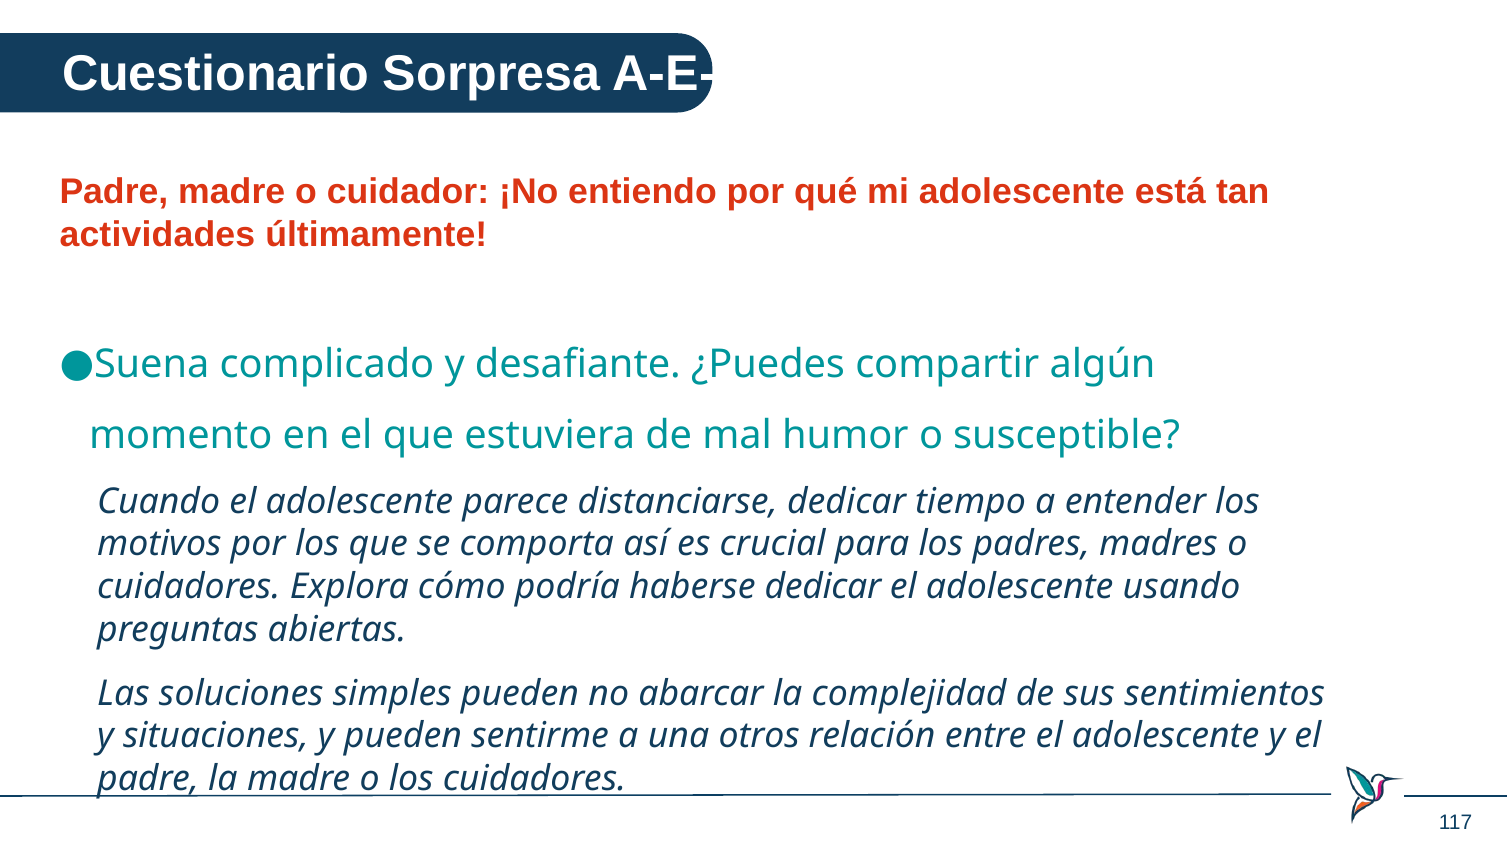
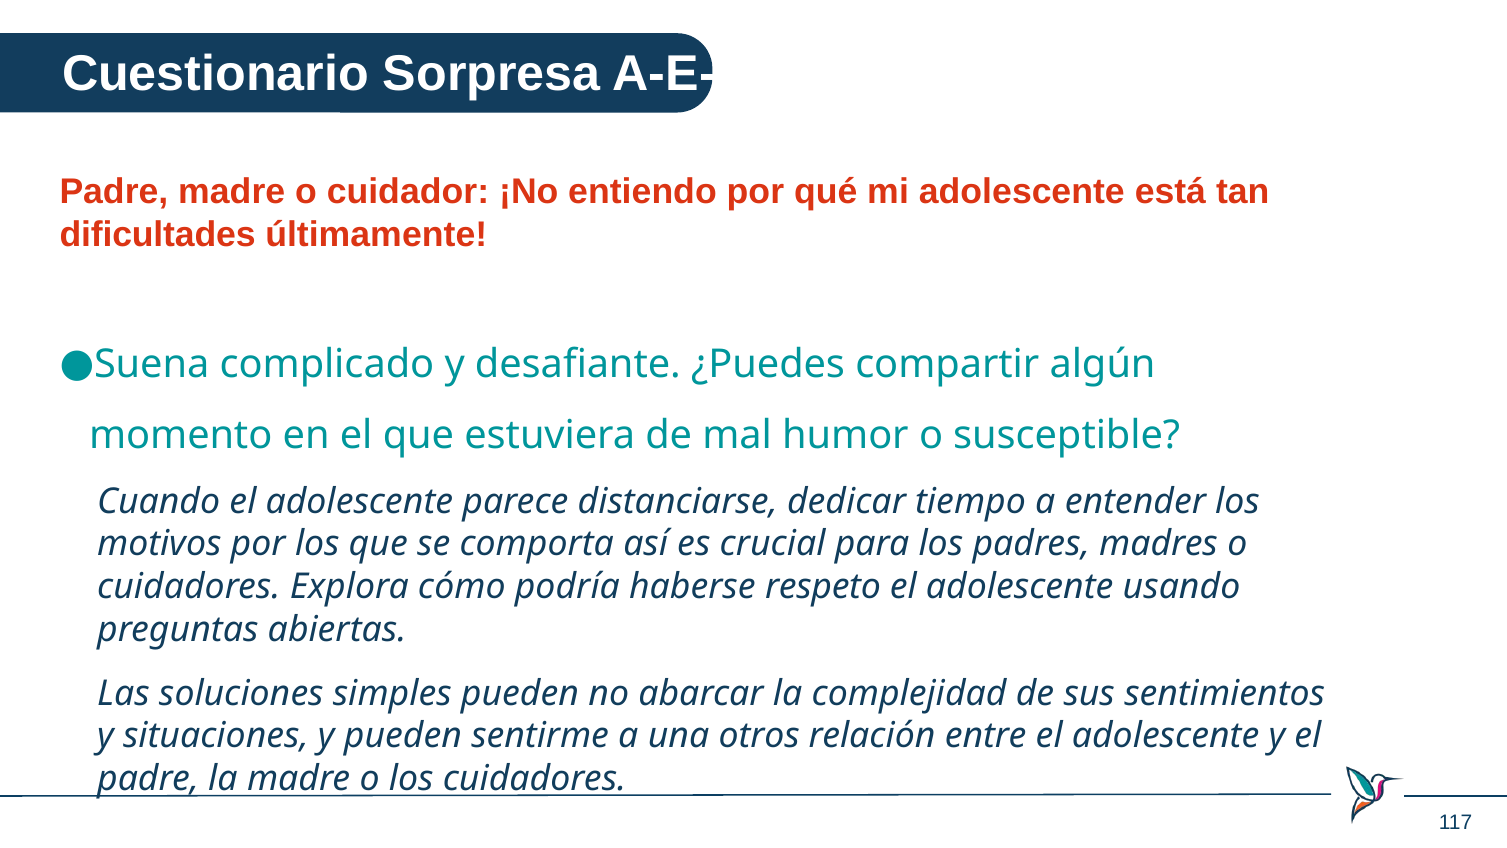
actividades: actividades -> dificultades (158, 234)
haberse dedicar: dedicar -> respeto (823, 587)
